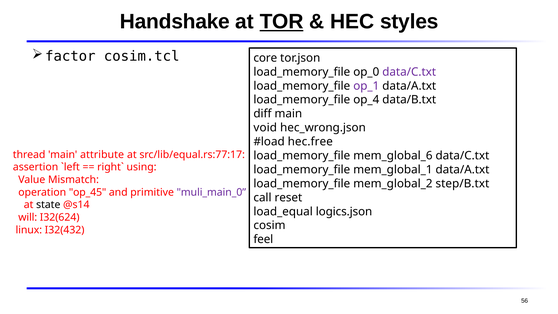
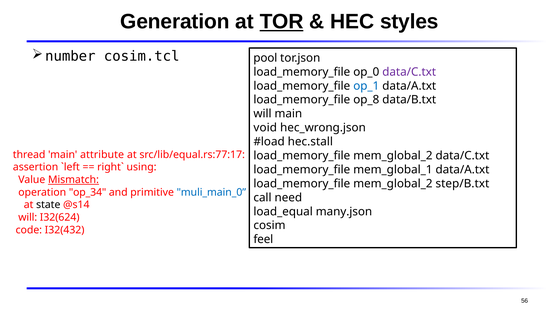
Handshake: Handshake -> Generation (175, 22)
factor: factor -> number (70, 56)
core: core -> pool (265, 58)
op_1 colour: purple -> blue (366, 86)
op_4: op_4 -> op_8 (366, 100)
diff: diff -> will (262, 114)
hec.free: hec.free -> hec.stall (310, 142)
mem_global_6: mem_global_6 -> mem_global_2 (393, 156)
Mismatch underline: none -> present (73, 180)
op_45: op_45 -> op_34 (88, 192)
muli_main_0 colour: purple -> blue (211, 192)
reset: reset -> need (288, 197)
logics.json: logics.json -> many.json (344, 211)
linux: linux -> code (29, 230)
